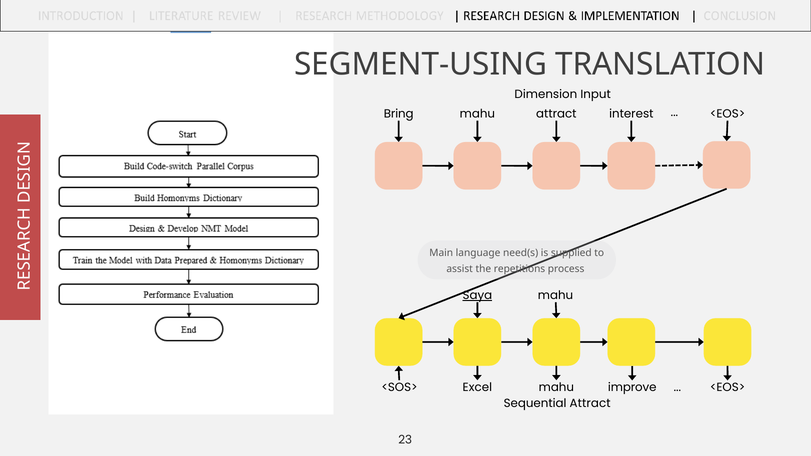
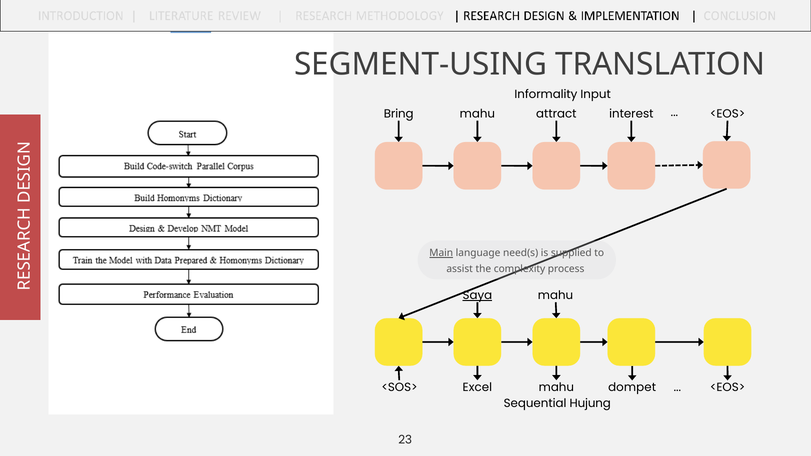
Dimension: Dimension -> Informality (546, 94)
Main underline: none -> present (441, 253)
repetitions: repetitions -> complexity (520, 269)
improve: improve -> dompet (632, 388)
Sequential Attract: Attract -> Hujung (590, 404)
